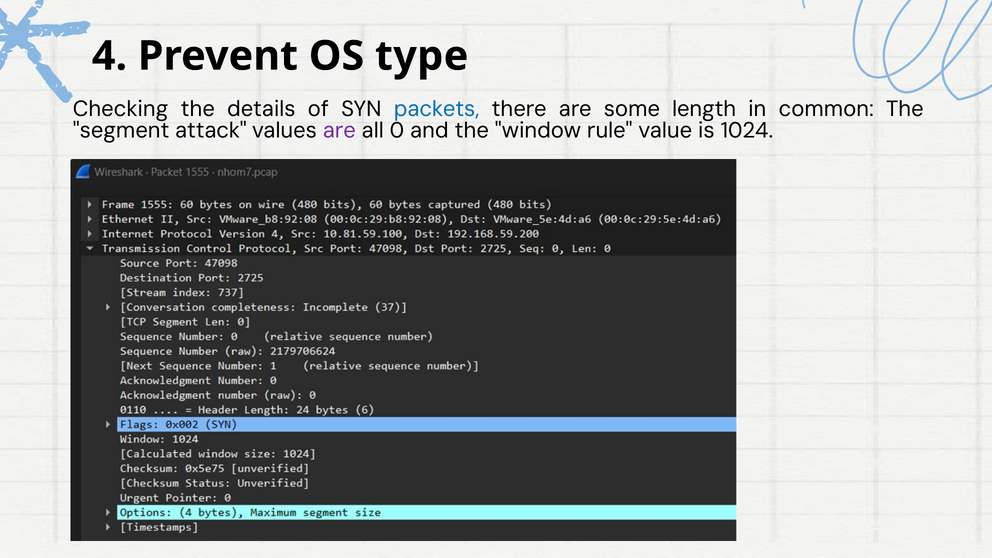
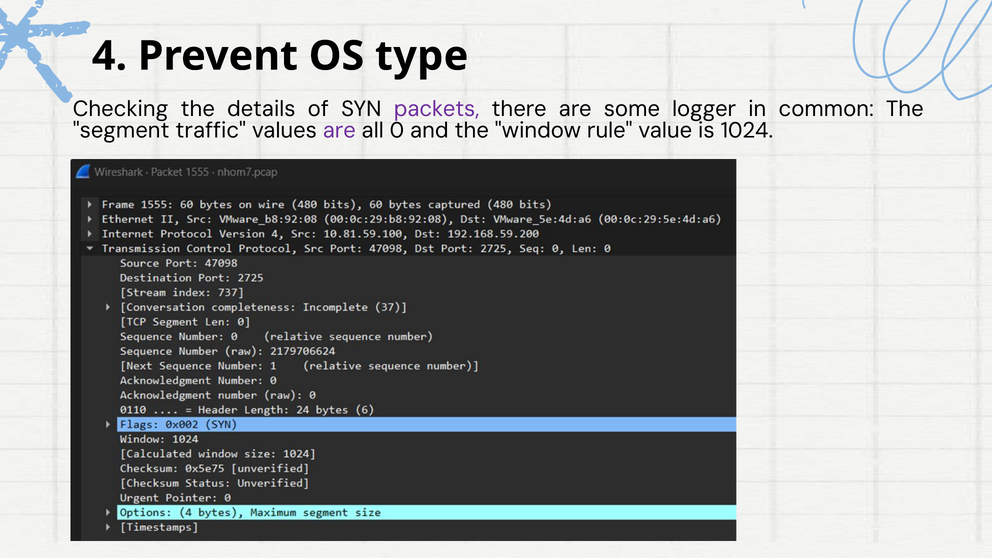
packets colour: blue -> purple (437, 109)
length: length -> logger (704, 109)
attack: attack -> traffic (211, 130)
